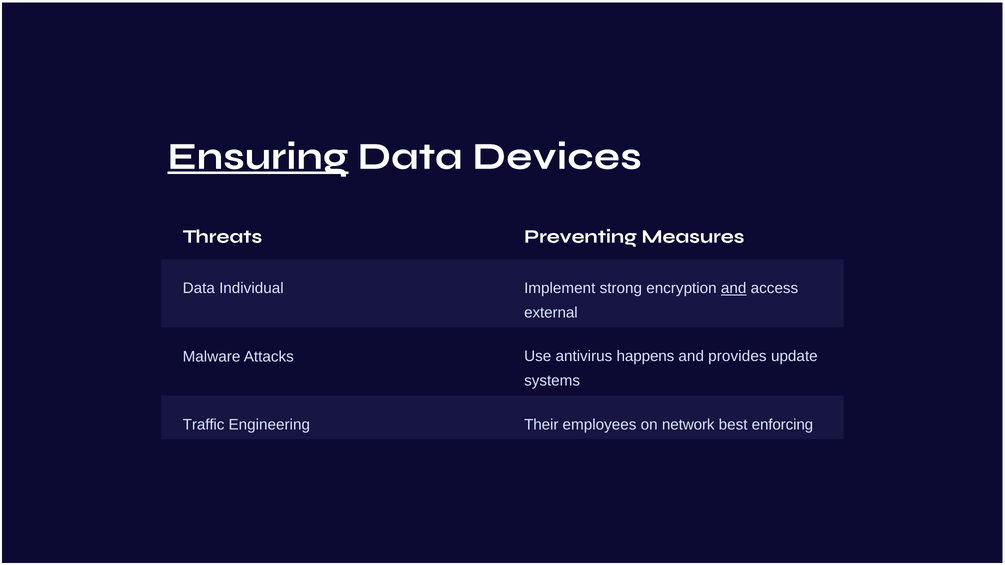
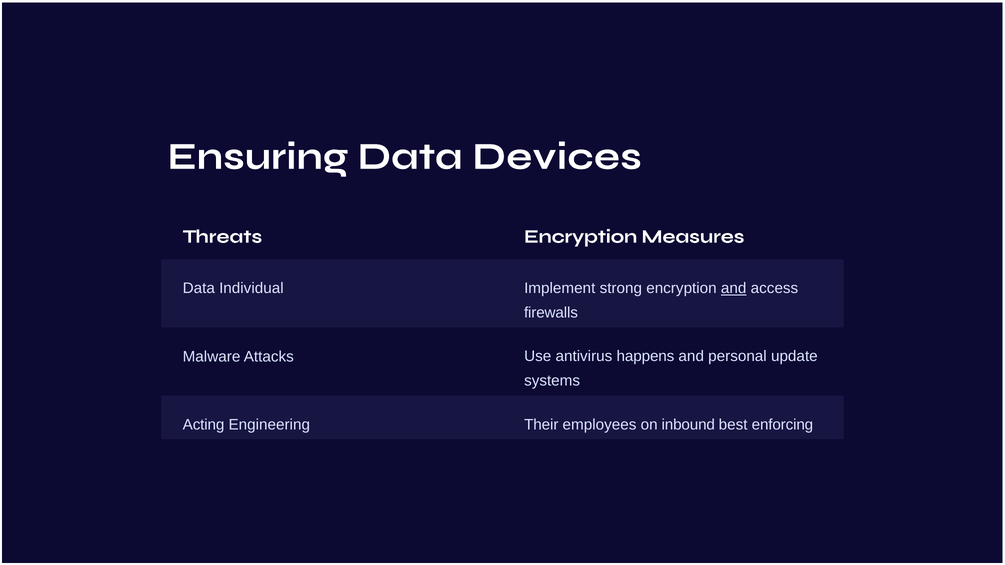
Ensuring underline: present -> none (258, 156)
Threats Preventing: Preventing -> Encryption (581, 237)
external: external -> firewalls (551, 313)
provides: provides -> personal (737, 357)
Traffic: Traffic -> Acting (204, 425)
network: network -> inbound (688, 425)
